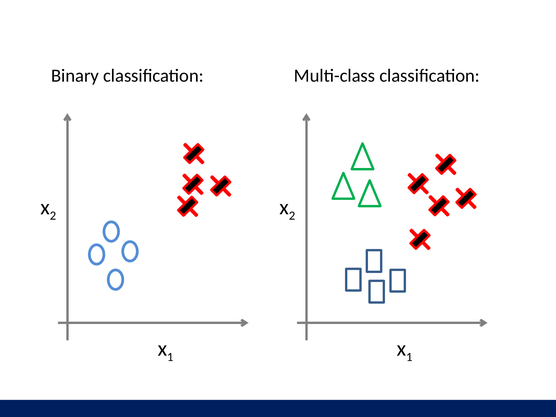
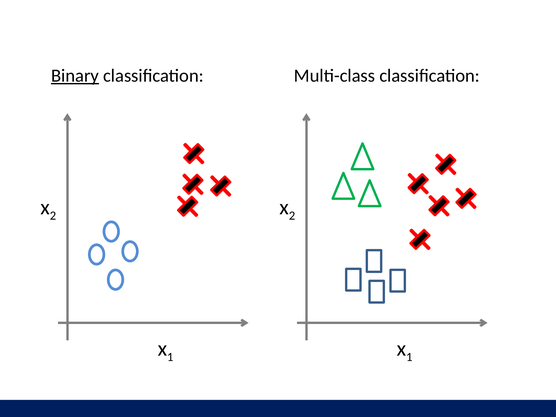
Binary underline: none -> present (75, 76)
